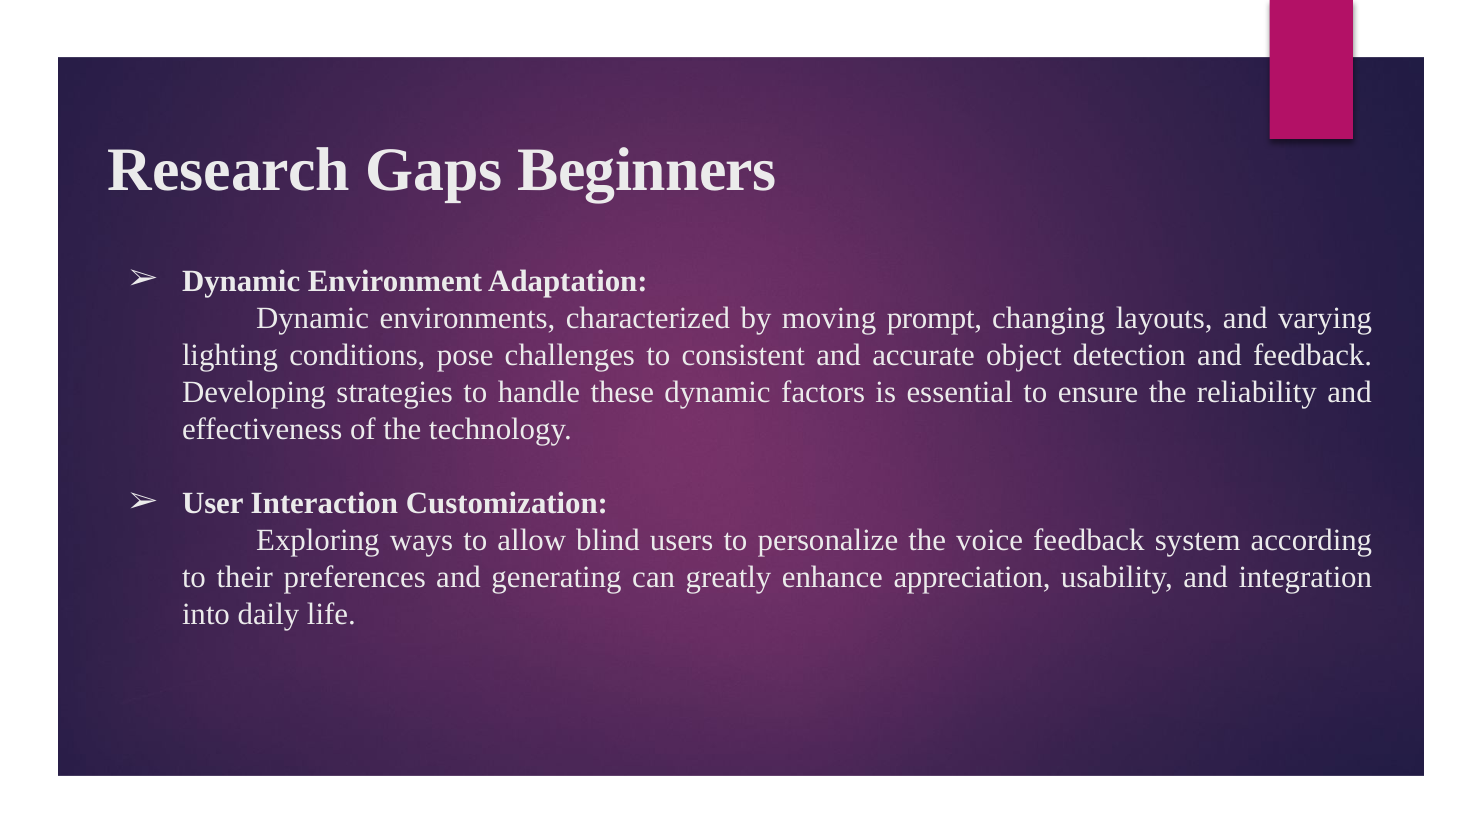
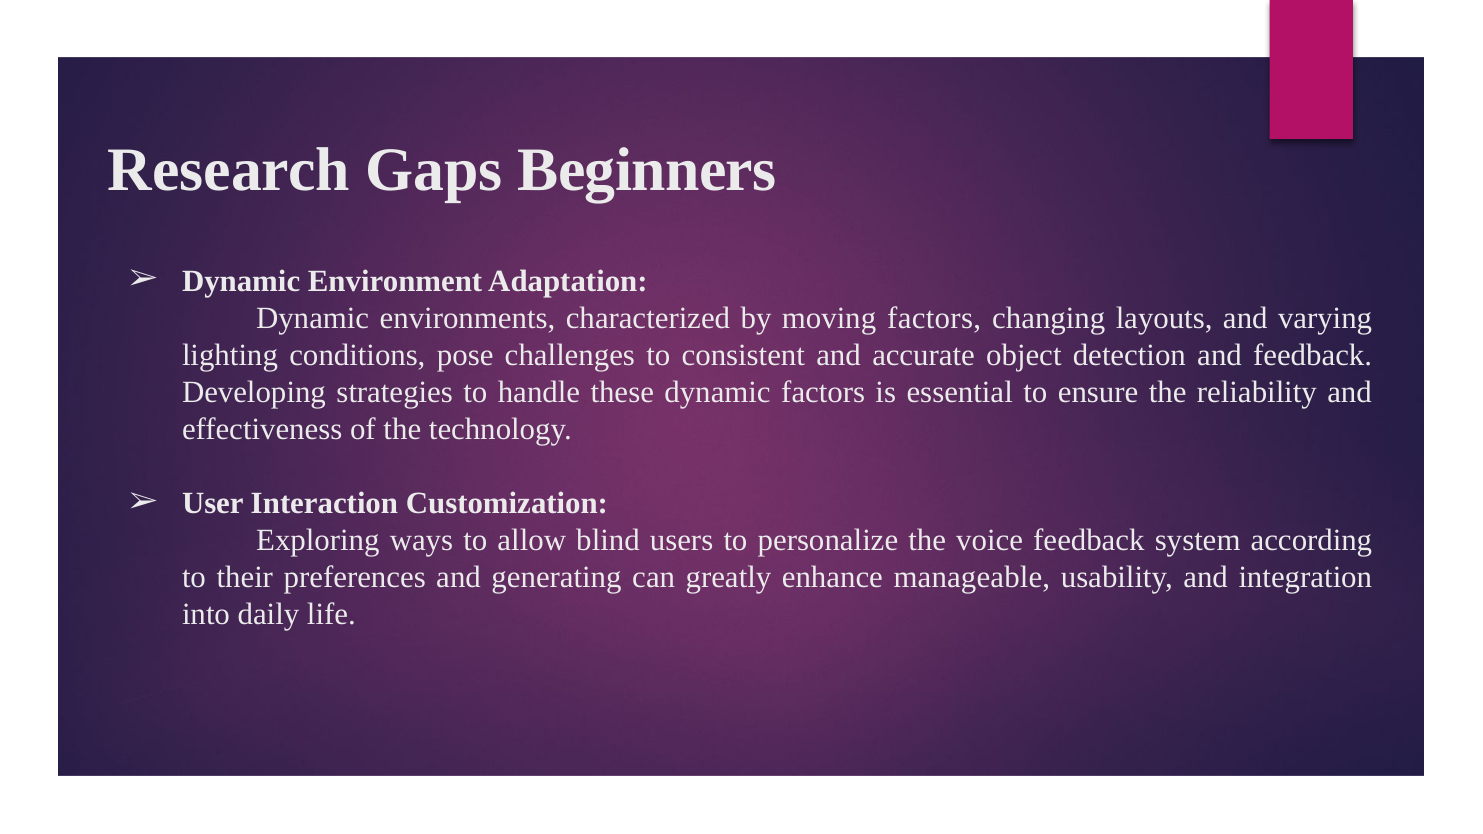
moving prompt: prompt -> factors (934, 318)
appreciation: appreciation -> manageable (972, 578)
